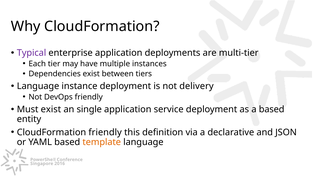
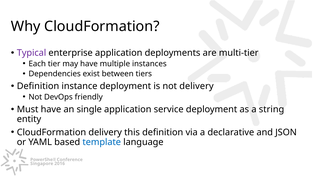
Language: Language -> Definition (38, 86)
Must exist: exist -> have (51, 109)
a based: based -> string (272, 109)
CloudFormation friendly: friendly -> delivery (105, 132)
template colour: orange -> blue (102, 142)
